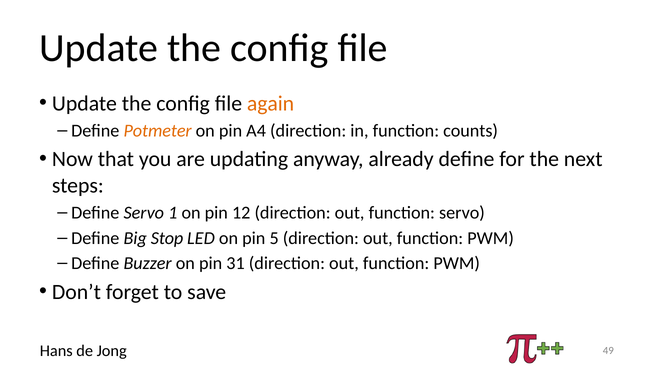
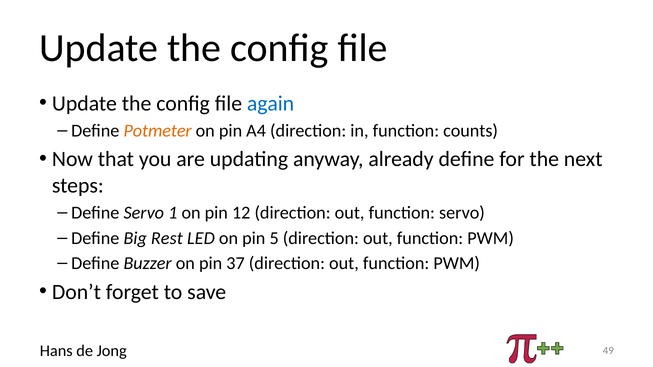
again colour: orange -> blue (271, 104)
Stop: Stop -> Rest (167, 238)
31: 31 -> 37 (236, 264)
